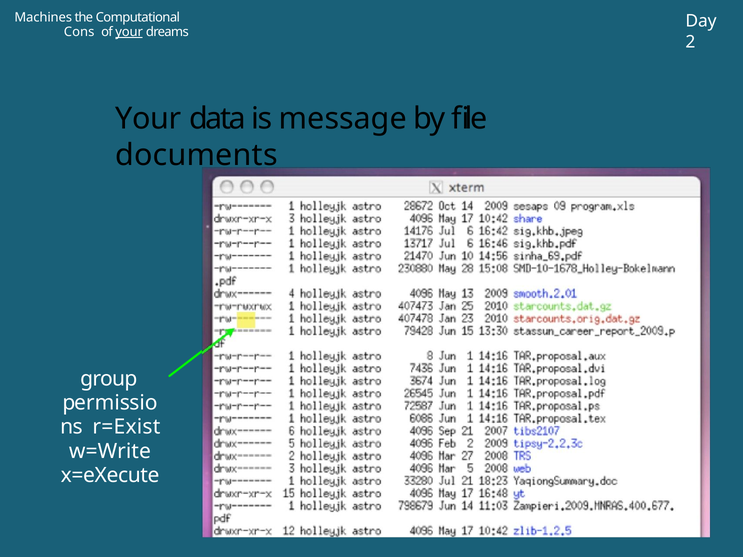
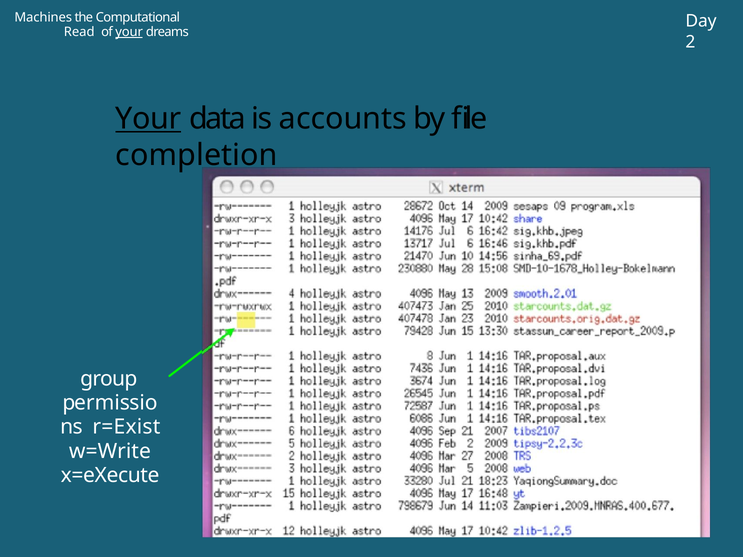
Cons: Cons -> Read (79, 32)
Your underline: none -> present (148, 119)
message: message -> accounts (343, 119)
documents: documents -> completion (197, 155)
